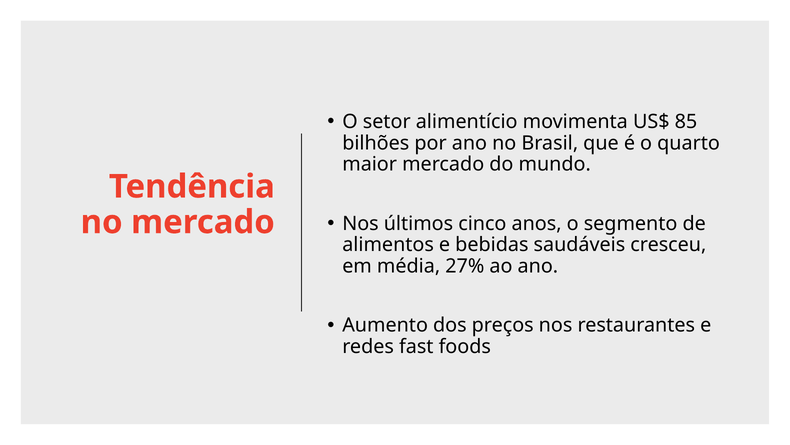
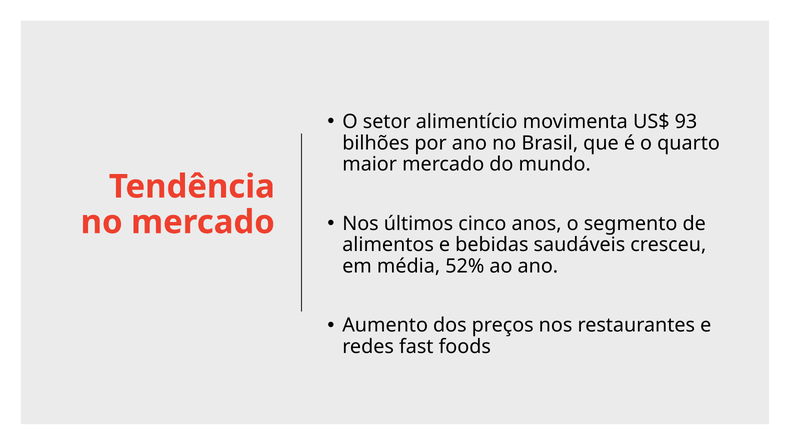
85: 85 -> 93 (686, 121)
27%: 27% -> 52% (465, 266)
